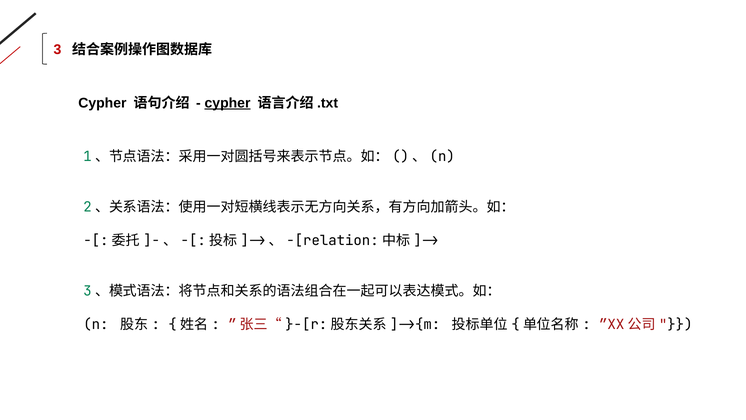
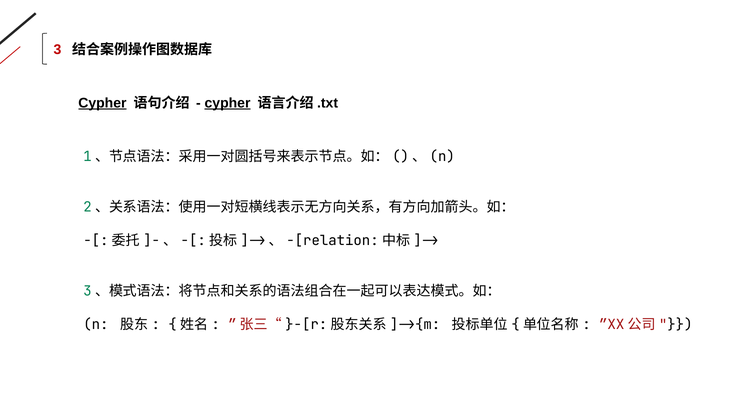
Cypher underline: none -> present (102, 103)
